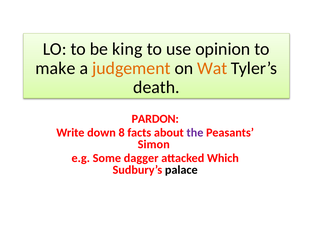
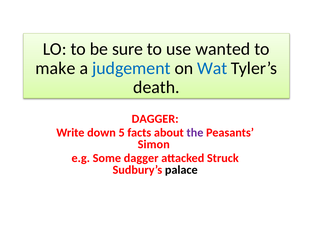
king: king -> sure (128, 49)
opinion: opinion -> wanted (223, 49)
judgement colour: orange -> blue (131, 68)
Wat colour: orange -> blue (212, 68)
PARDON: PARDON -> DAGGER (155, 119)
8: 8 -> 5 (122, 133)
Which: Which -> Struck (223, 159)
